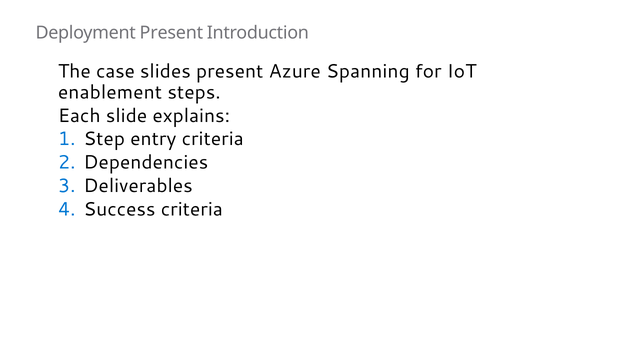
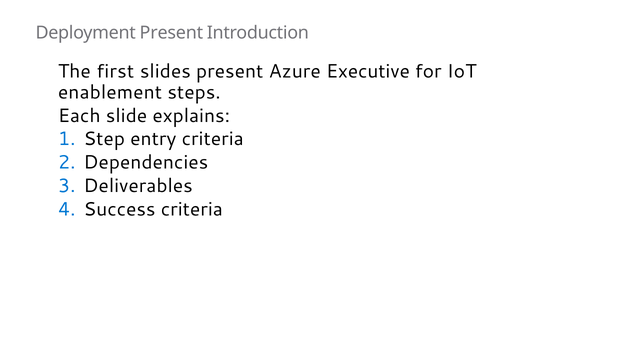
case: case -> first (115, 72)
Spanning: Spanning -> Executive (368, 72)
